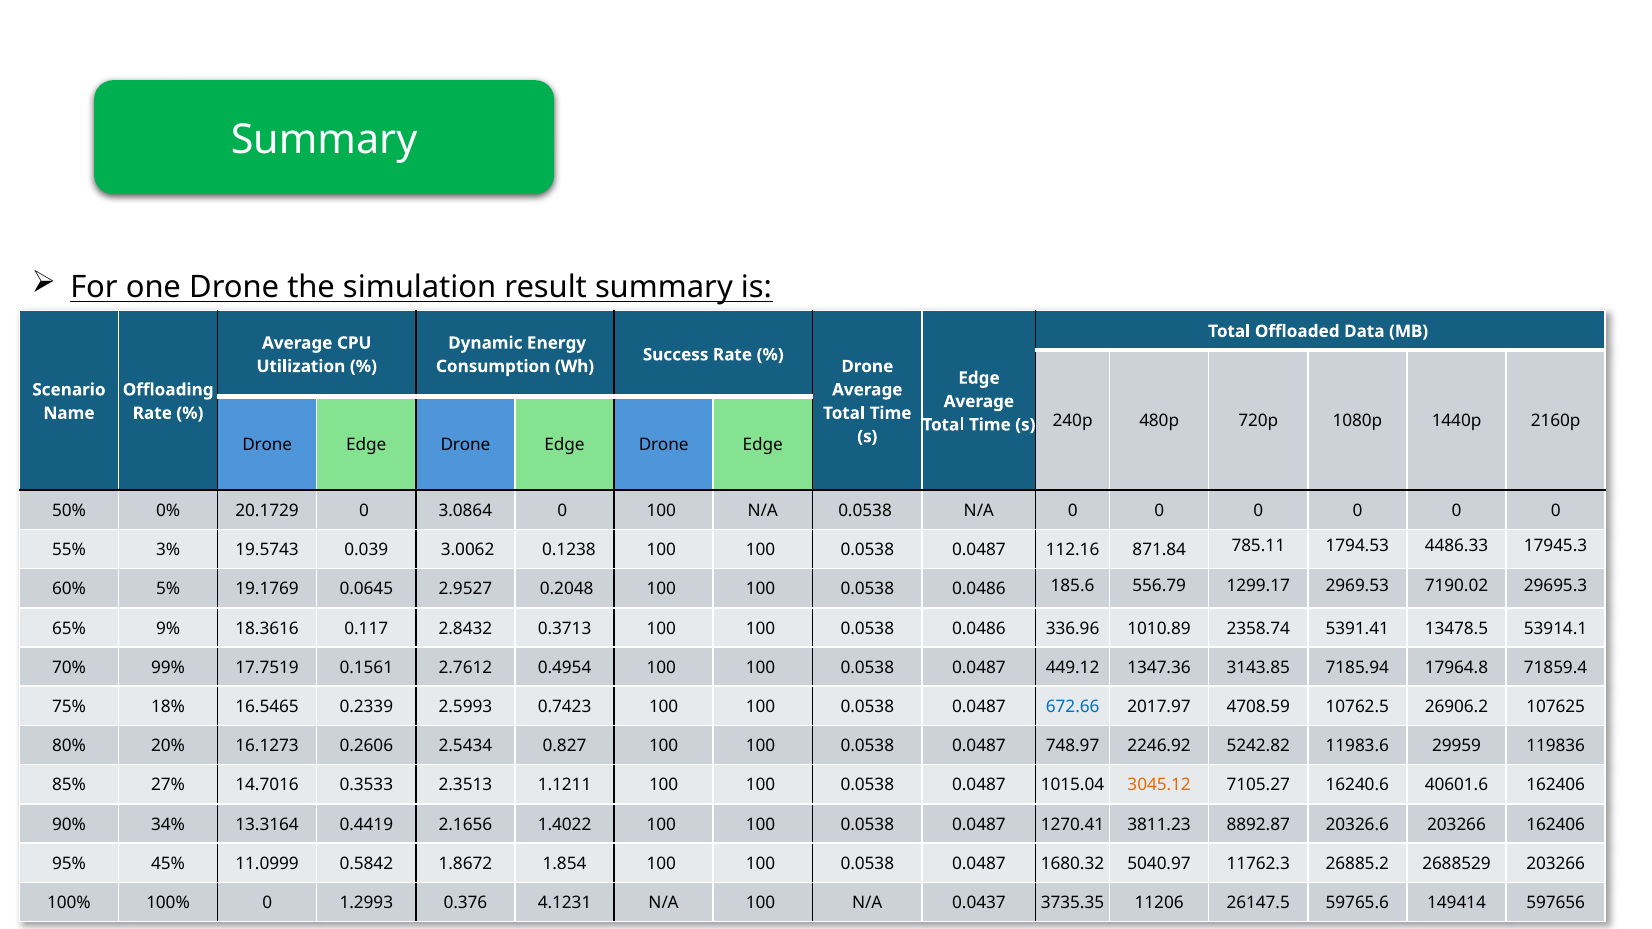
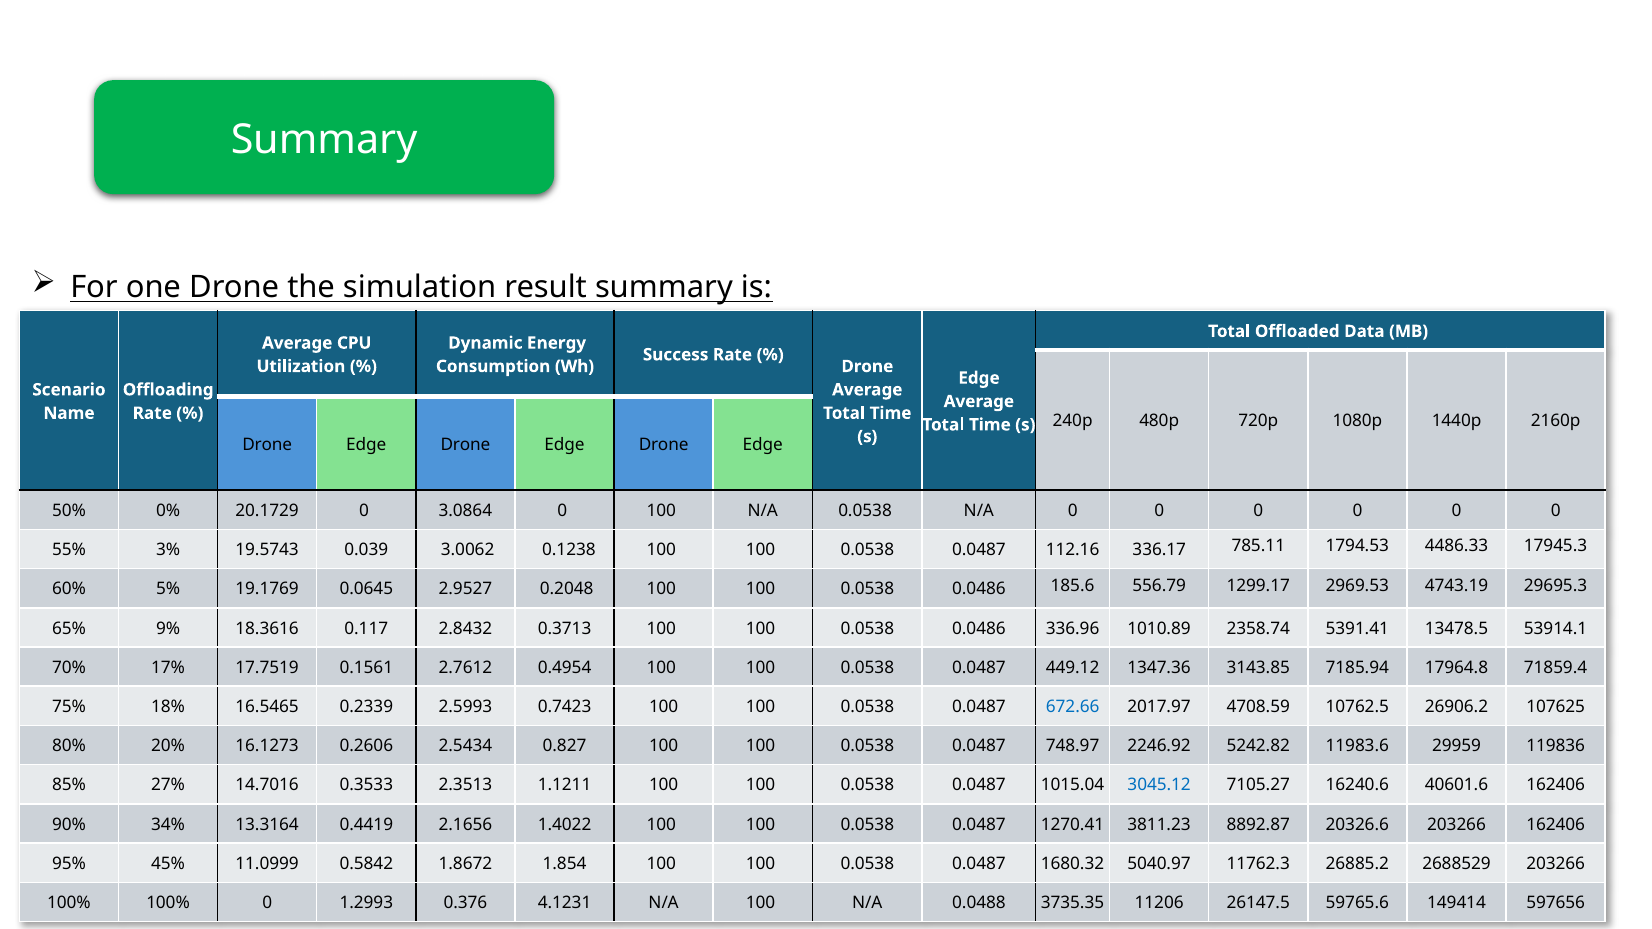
871.84: 871.84 -> 336.17 (1159, 550)
7190.02: 7190.02 -> 4743.19 (1457, 586)
99%: 99% -> 17% (168, 668)
3045.12 colour: orange -> blue (1159, 785)
0.0437: 0.0437 -> 0.0488 (979, 903)
